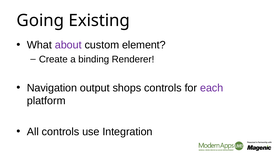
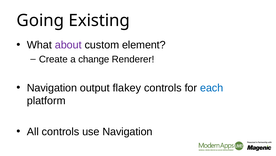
binding: binding -> change (94, 59)
shops: shops -> flakey (127, 87)
each colour: purple -> blue (212, 87)
use Integration: Integration -> Navigation (128, 131)
